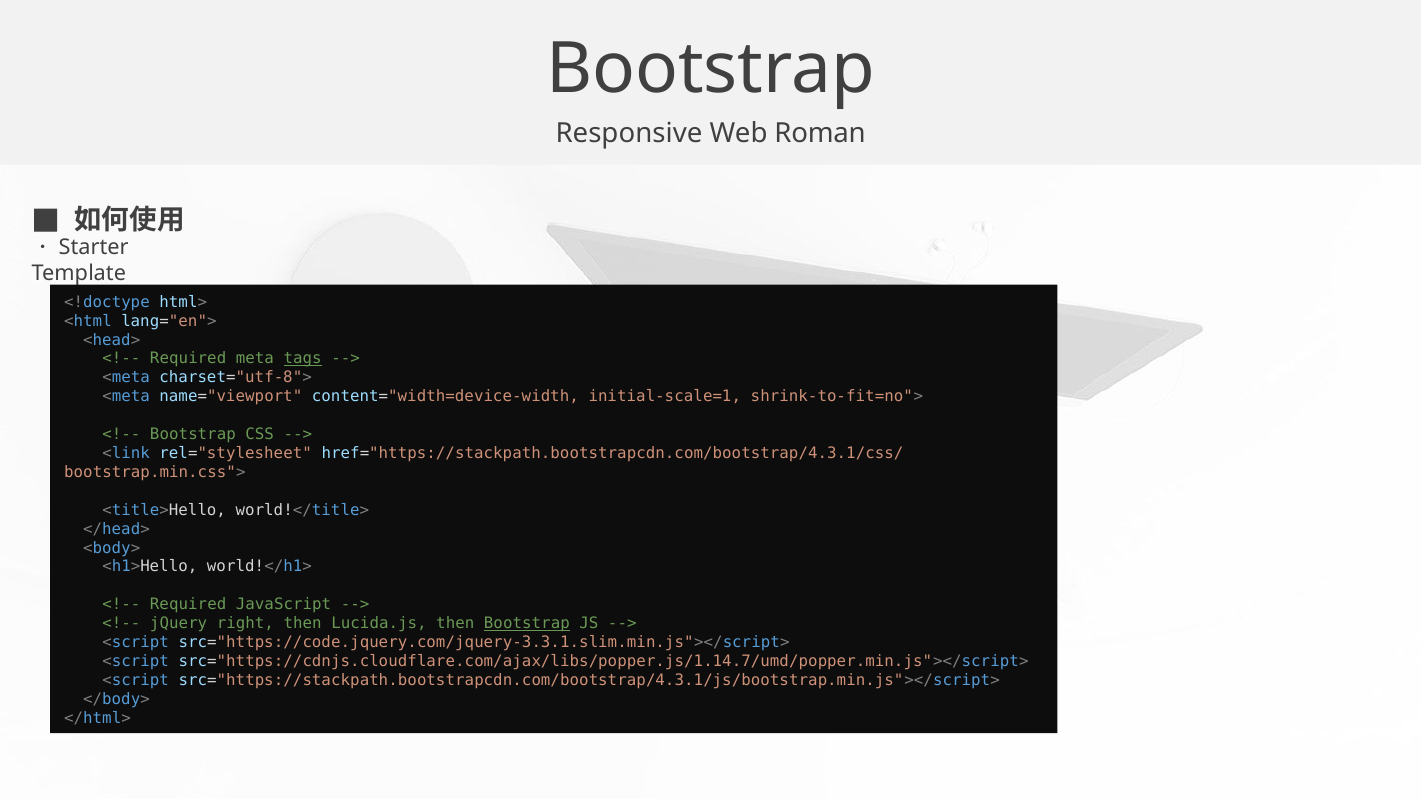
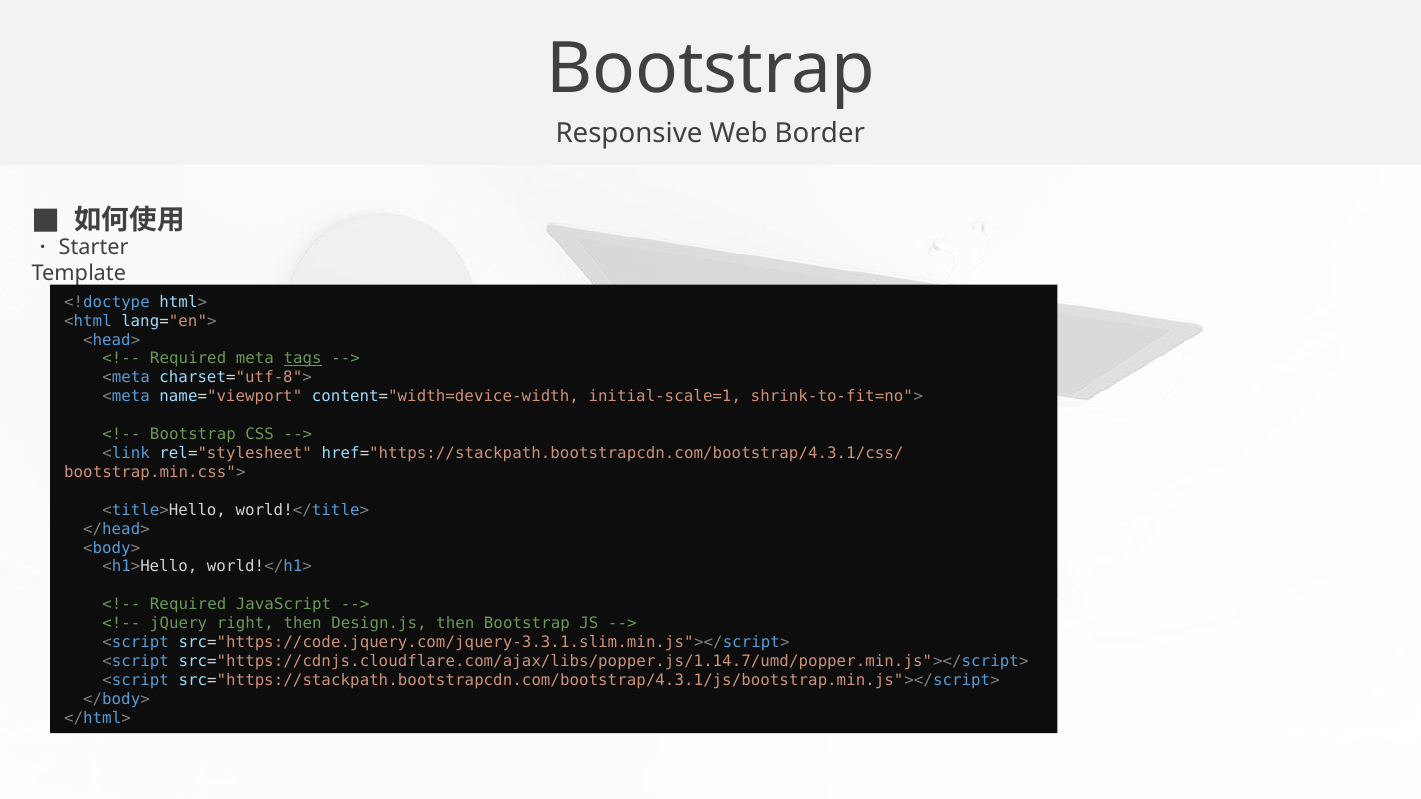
Roman: Roman -> Border (820, 133)
Lucida.js: Lucida.js -> Design.js (379, 624)
Bootstrap underline: present -> none (527, 624)
